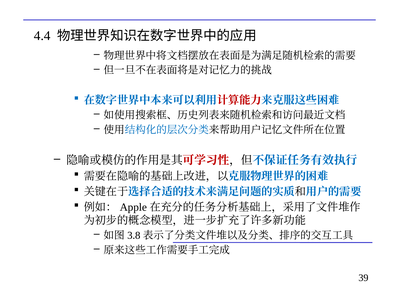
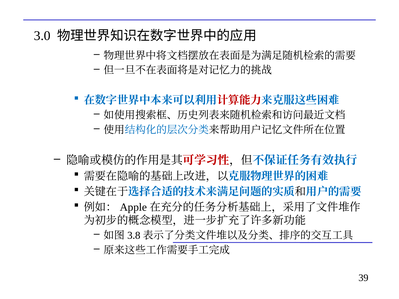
4.4: 4.4 -> 3.0 (42, 36)
